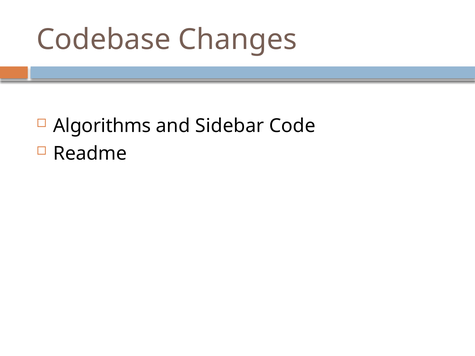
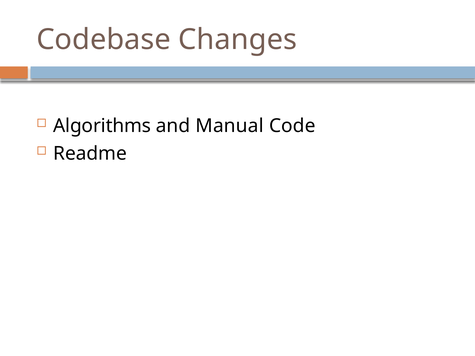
Sidebar: Sidebar -> Manual (230, 126)
